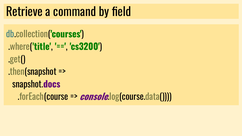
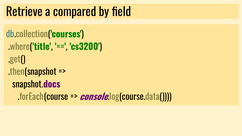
command: command -> compared (75, 12)
